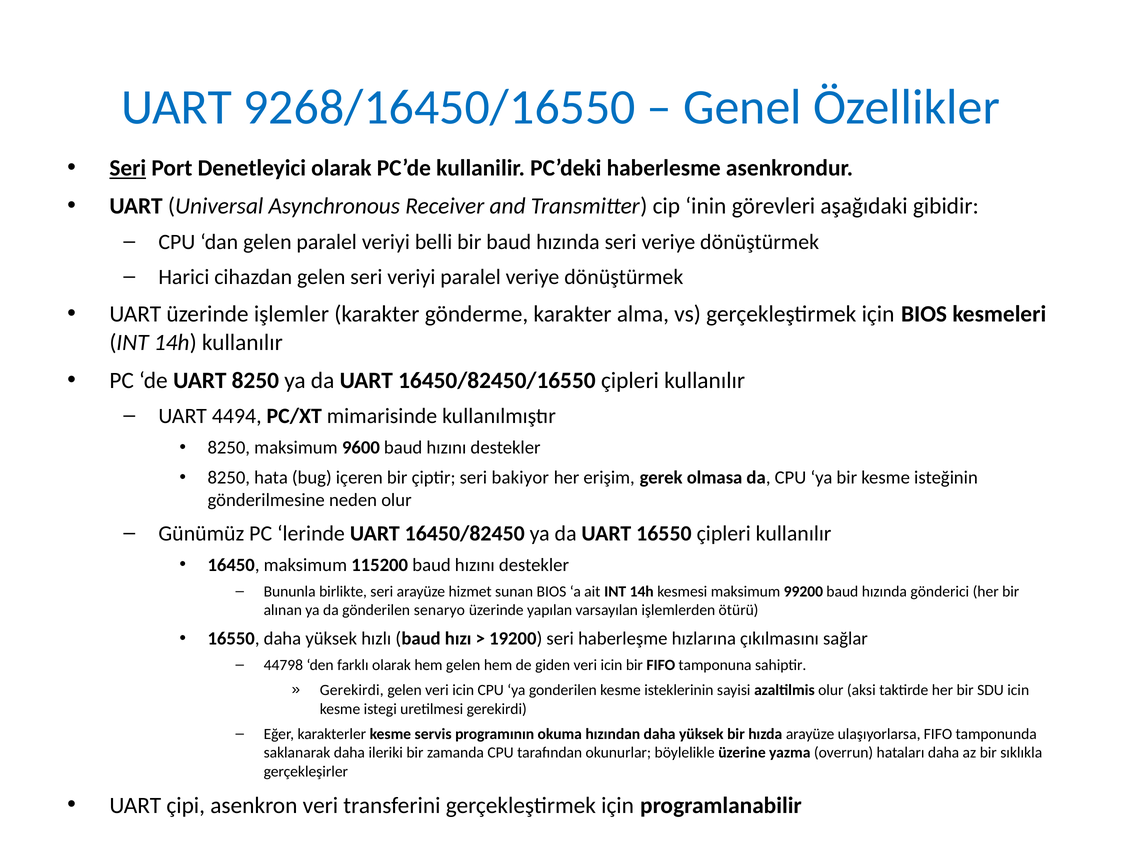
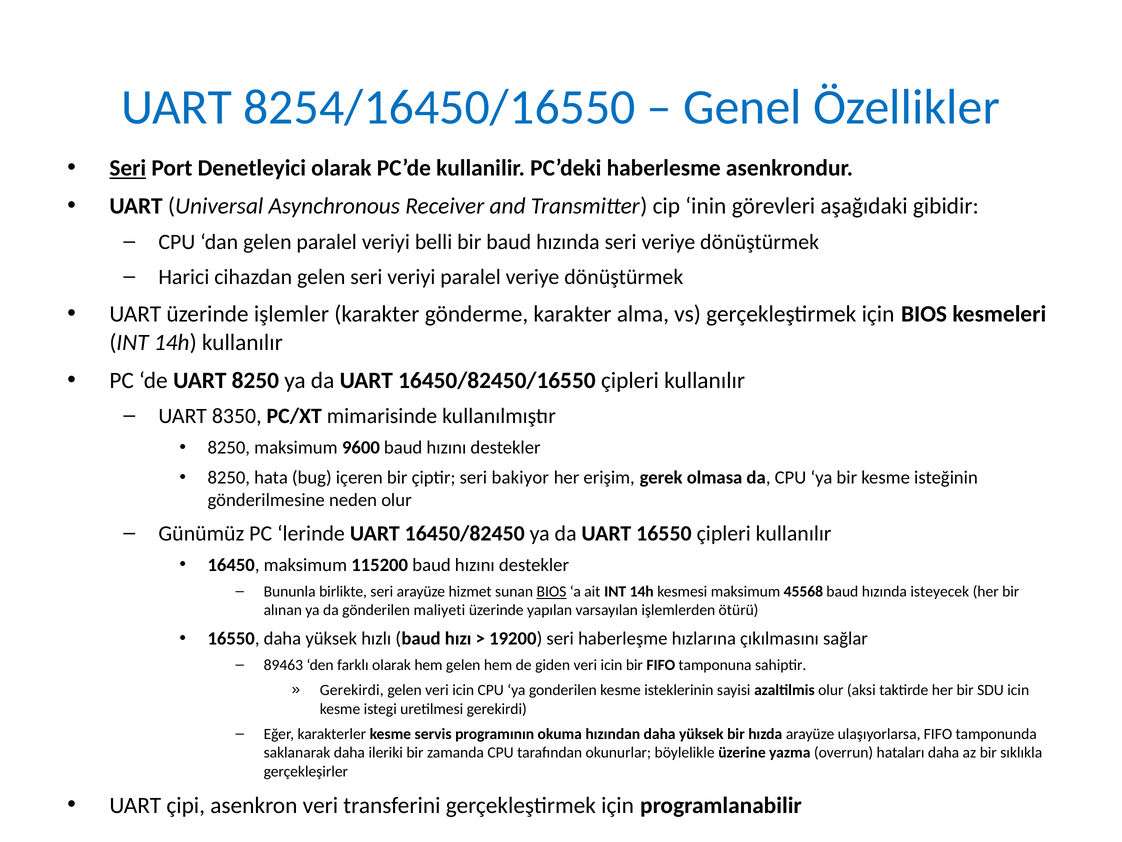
9268/16450/16550: 9268/16450/16550 -> 8254/16450/16550 (439, 107)
4494: 4494 -> 8350 (237, 416)
BIOS underline: none -> present (551, 591)
99200: 99200 -> 45568 (803, 591)
gönderici: gönderici -> isteyecek (940, 591)
senaryo: senaryo -> maliyeti (439, 610)
44798: 44798 -> 89463 (283, 665)
